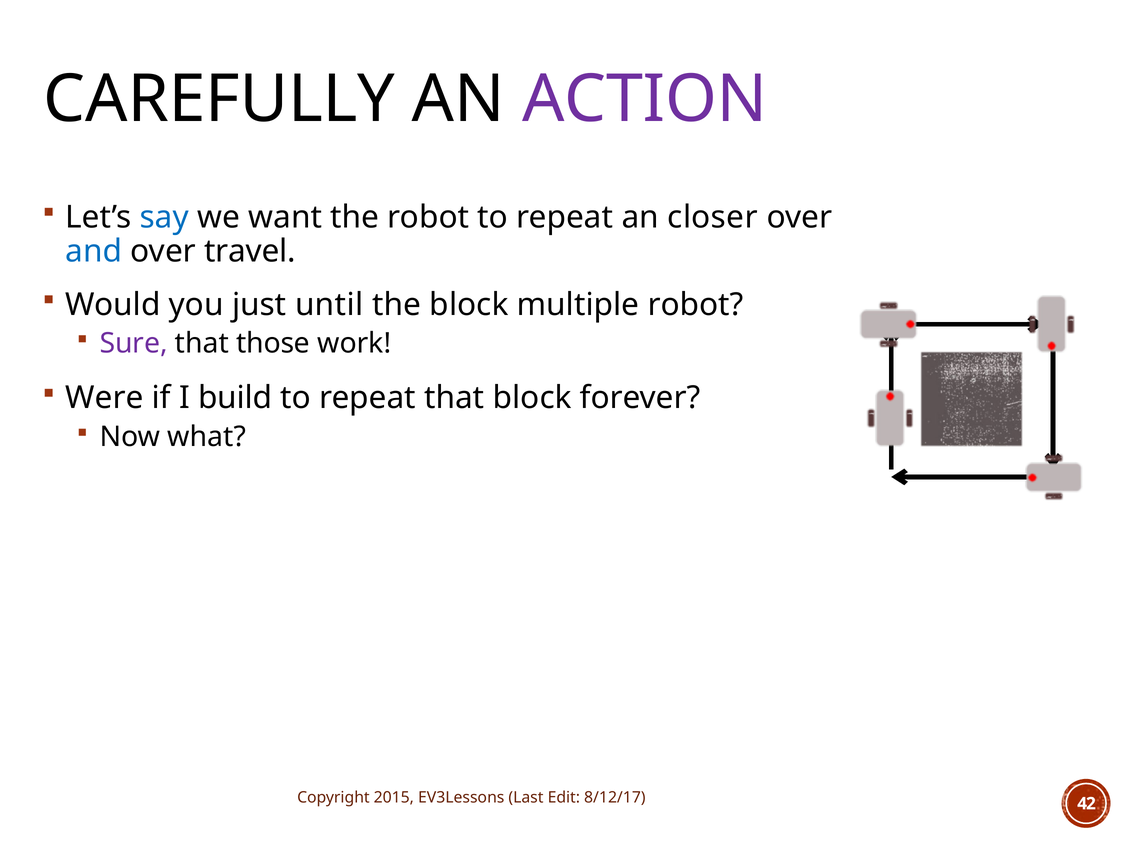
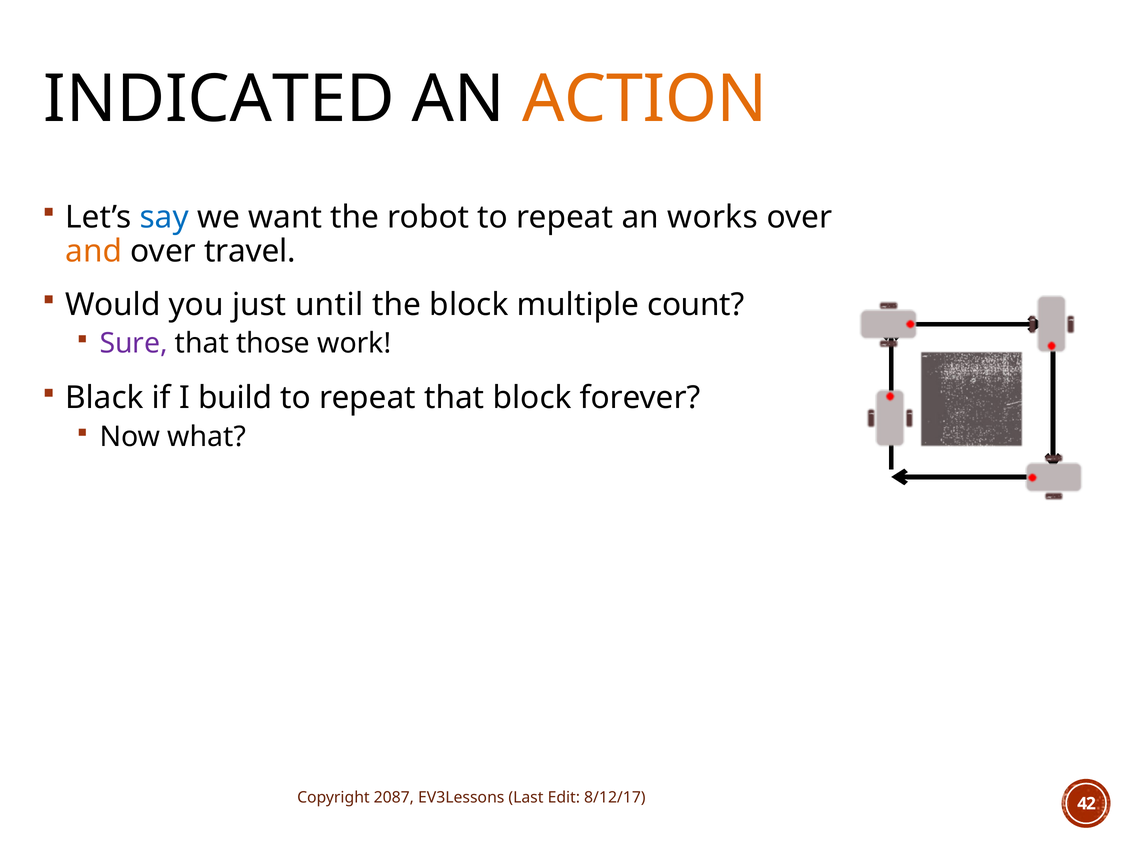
CAREFULLY: CAREFULLY -> INDICATED (219, 100)
ACTION colour: purple -> orange (645, 100)
closer: closer -> works (713, 217)
and colour: blue -> orange (94, 252)
multiple robot: robot -> count (696, 305)
Were: Were -> Black (105, 398)
2015: 2015 -> 2087 (394, 798)
